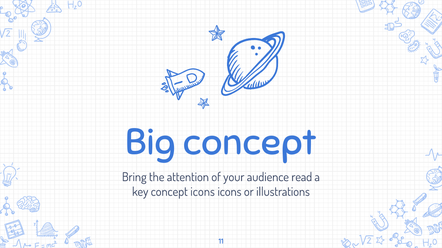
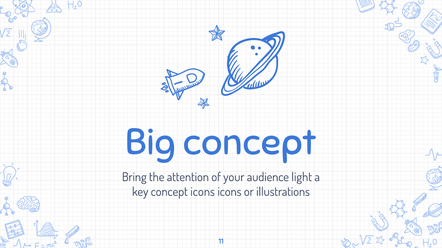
read: read -> light (302, 178)
